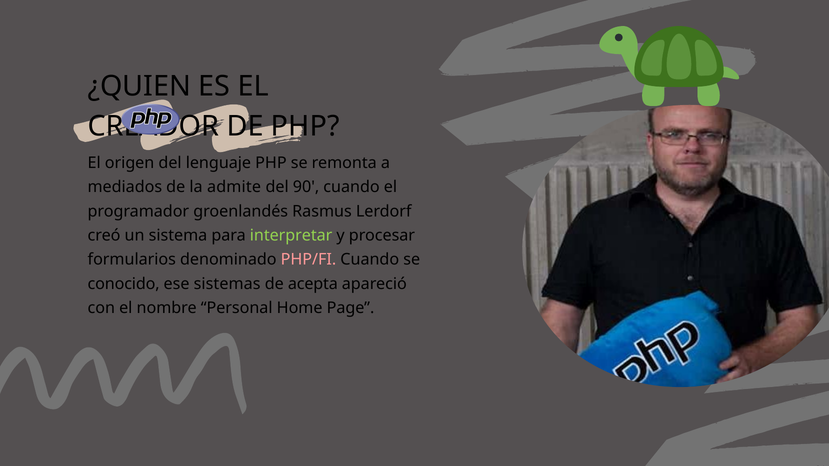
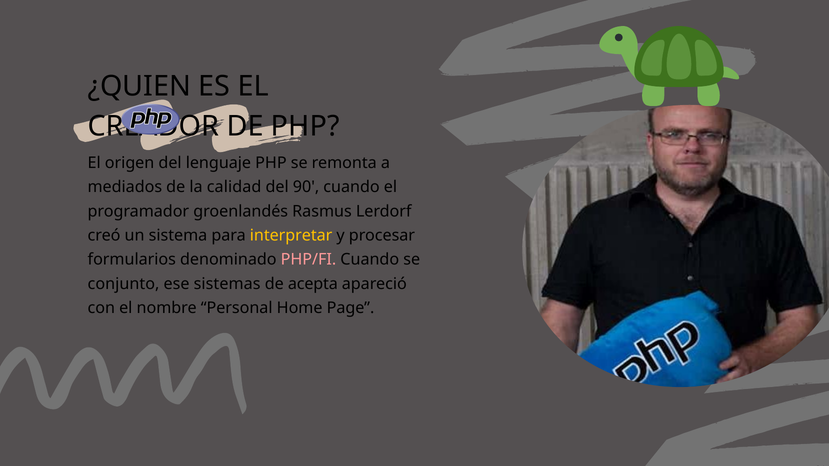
admite: admite -> calidad (234, 187)
interpretar colour: light green -> yellow (291, 236)
conocido: conocido -> conjunto (124, 284)
